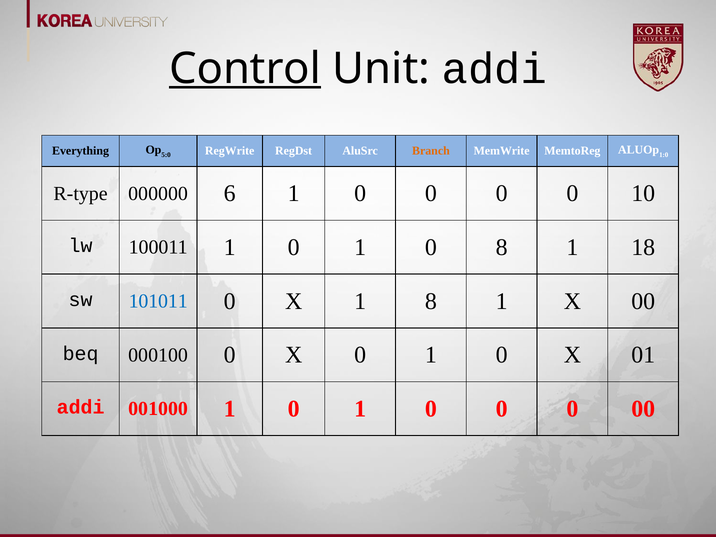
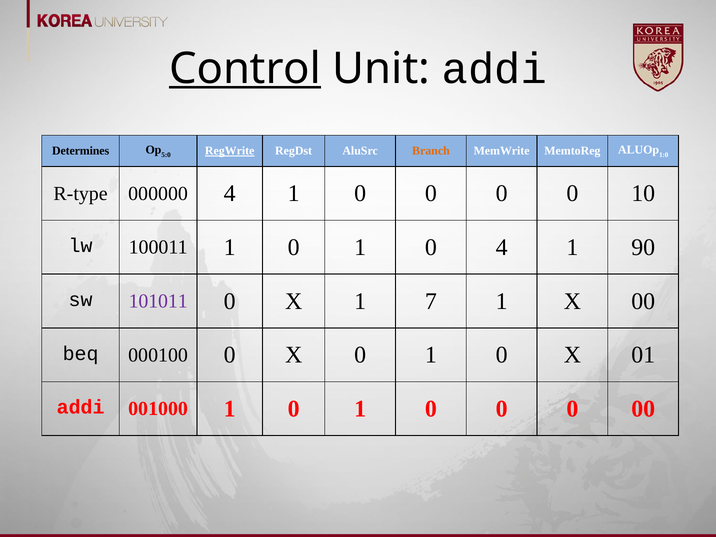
Everything: Everything -> Determines (81, 151)
RegWrite underline: none -> present (230, 151)
000000 6: 6 -> 4 (230, 194)
0 8: 8 -> 4 (502, 247)
18: 18 -> 90 (643, 247)
101011 colour: blue -> purple (158, 301)
1 8: 8 -> 7 (431, 301)
